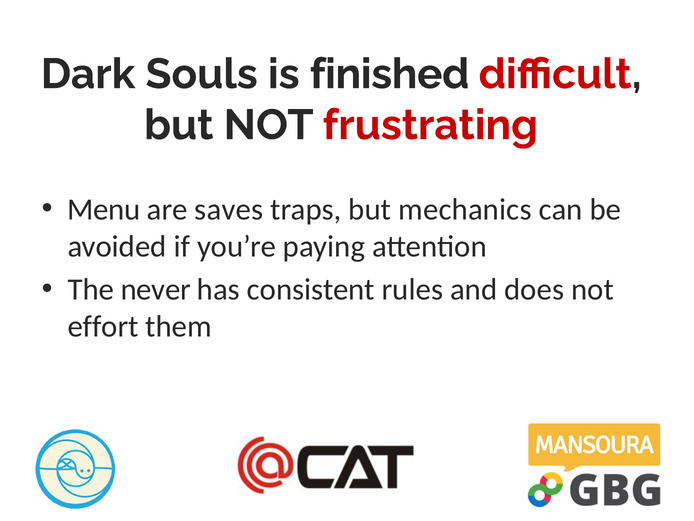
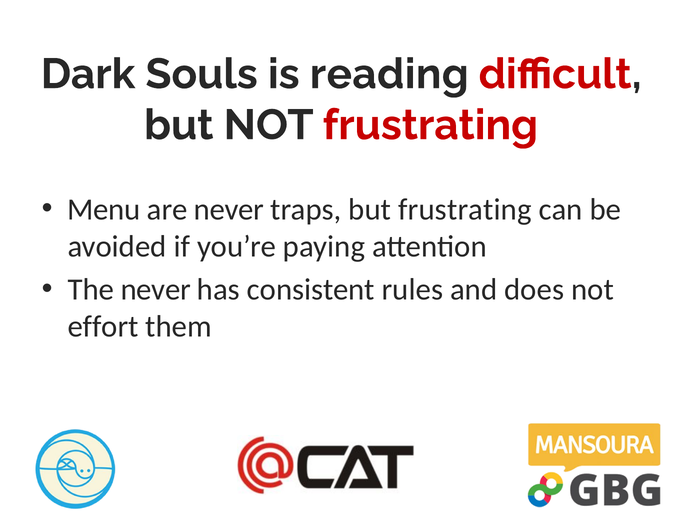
finished: finished -> reading (389, 74)
are saves: saves -> never (229, 209)
but mechanics: mechanics -> frustrating (465, 209)
